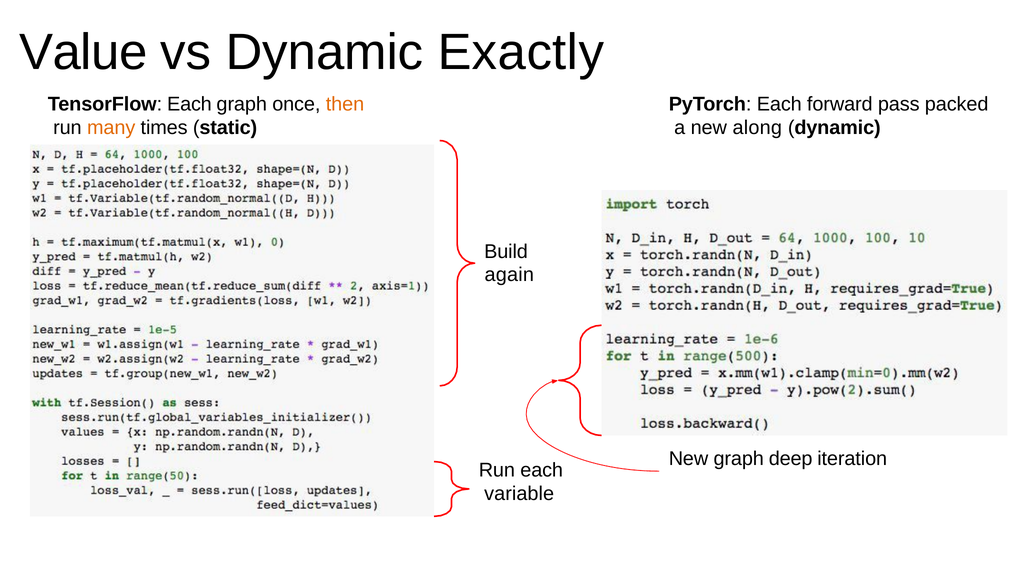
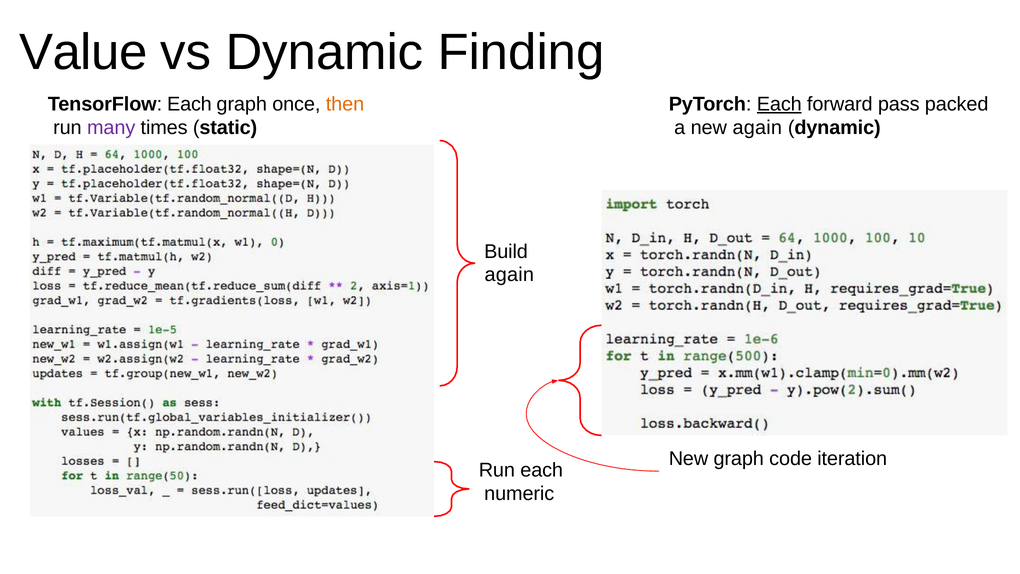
Exactly: Exactly -> Finding (521, 52)
Each underline: none -> present (779, 104)
many colour: orange -> purple (111, 128)
new along: along -> again (757, 128)
deep: deep -> code (791, 458)
variable: variable -> numeric (519, 493)
